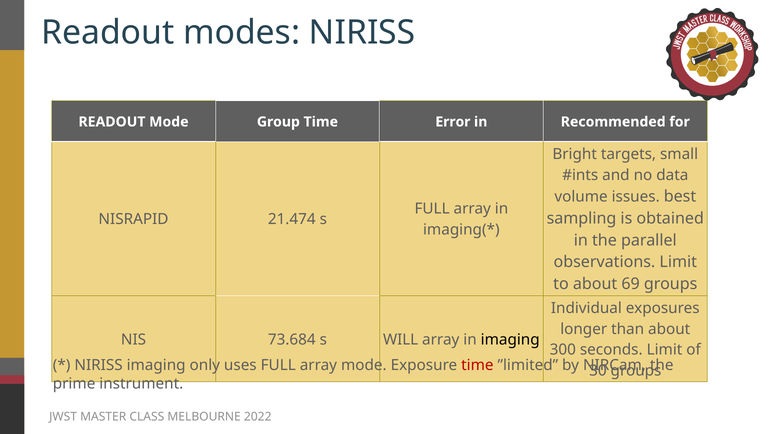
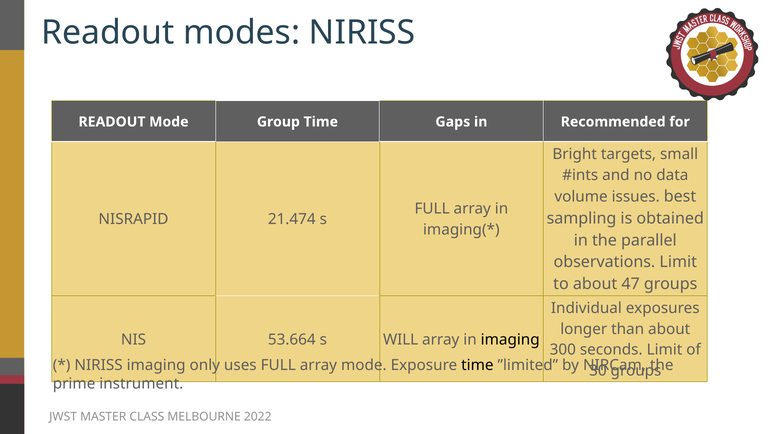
Error: Error -> Gaps (453, 122)
69: 69 -> 47 (631, 284)
73.684: 73.684 -> 53.664 (292, 340)
time colour: red -> black (477, 365)
